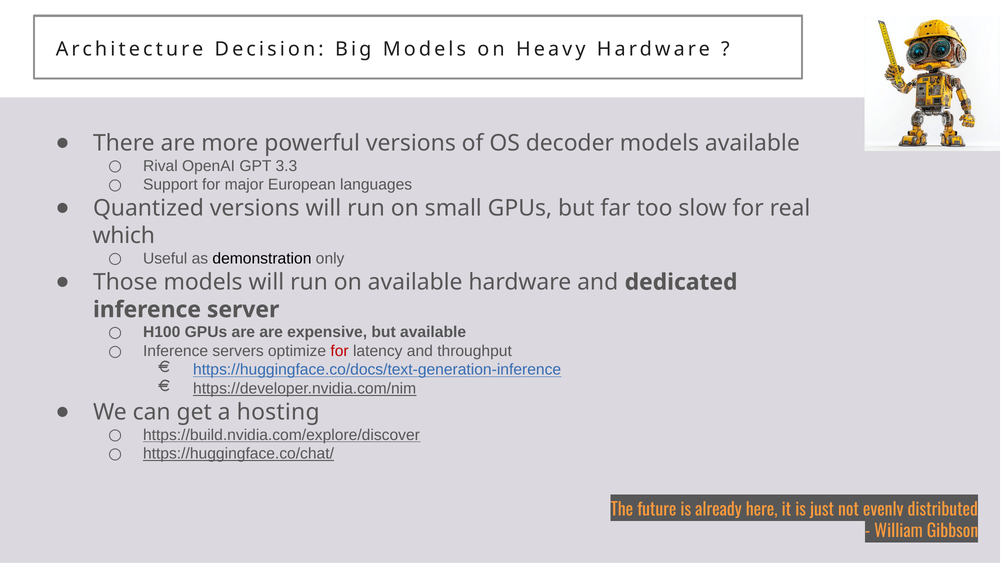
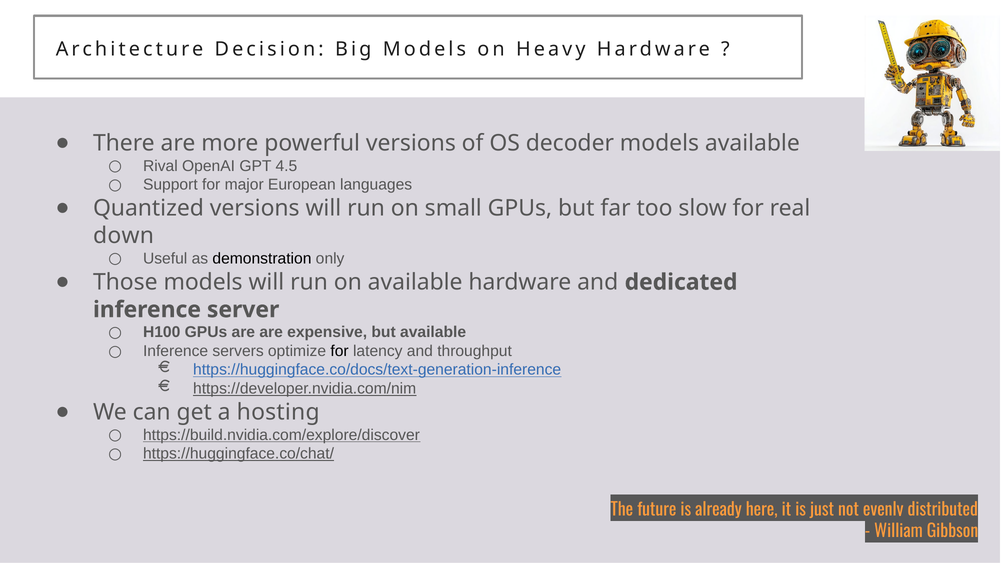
3.3: 3.3 -> 4.5 (286, 166)
which: which -> down (124, 236)
for colour: red -> black (340, 351)
